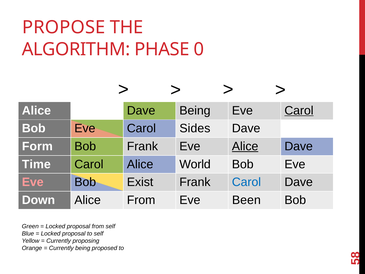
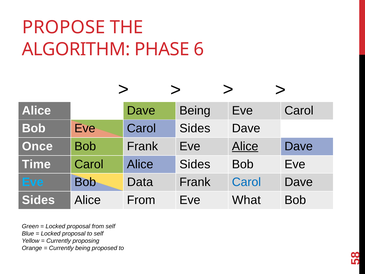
0: 0 -> 6 (199, 49)
Carol underline: present -> none (299, 110)
Form: Form -> Once (37, 146)
World: World -> Sides (195, 164)
Eve colour: pink -> light blue (33, 182)
Exist: Exist -> Data (140, 182)
Down: Down -> Sides (38, 200)
Been: Been -> What (246, 200)
